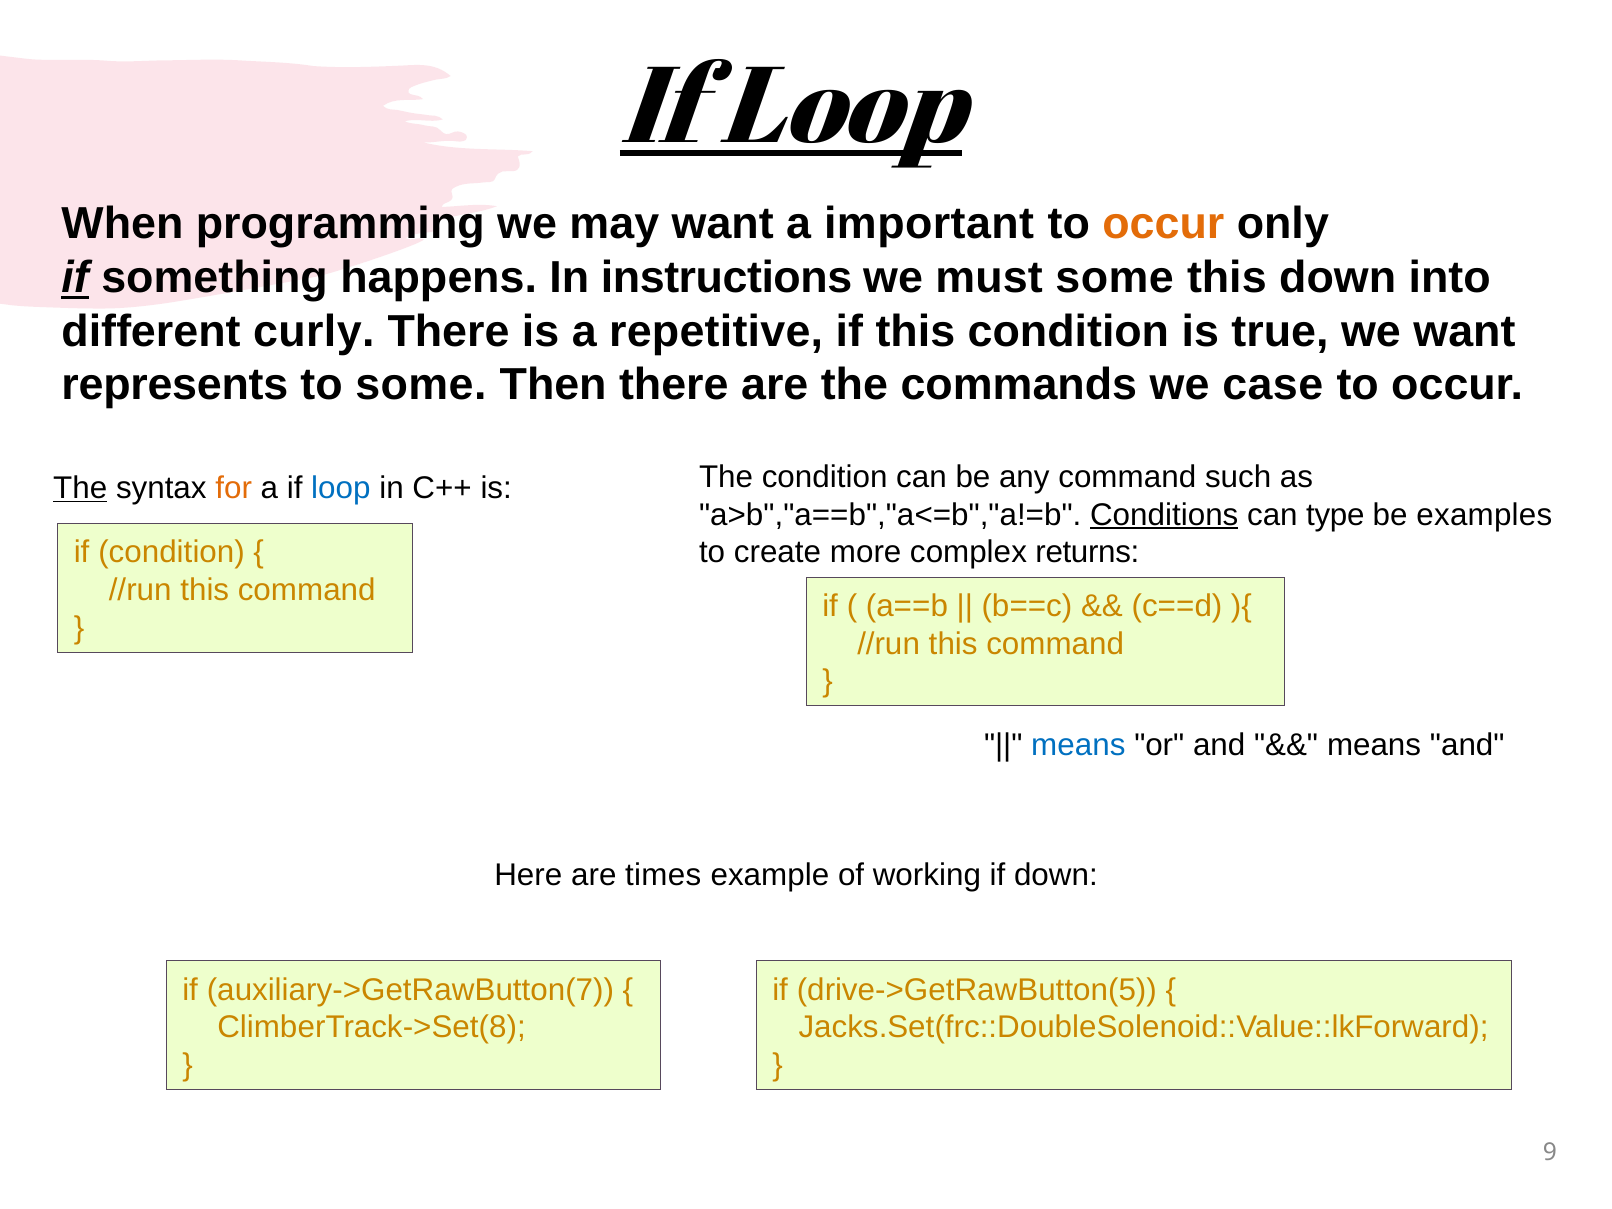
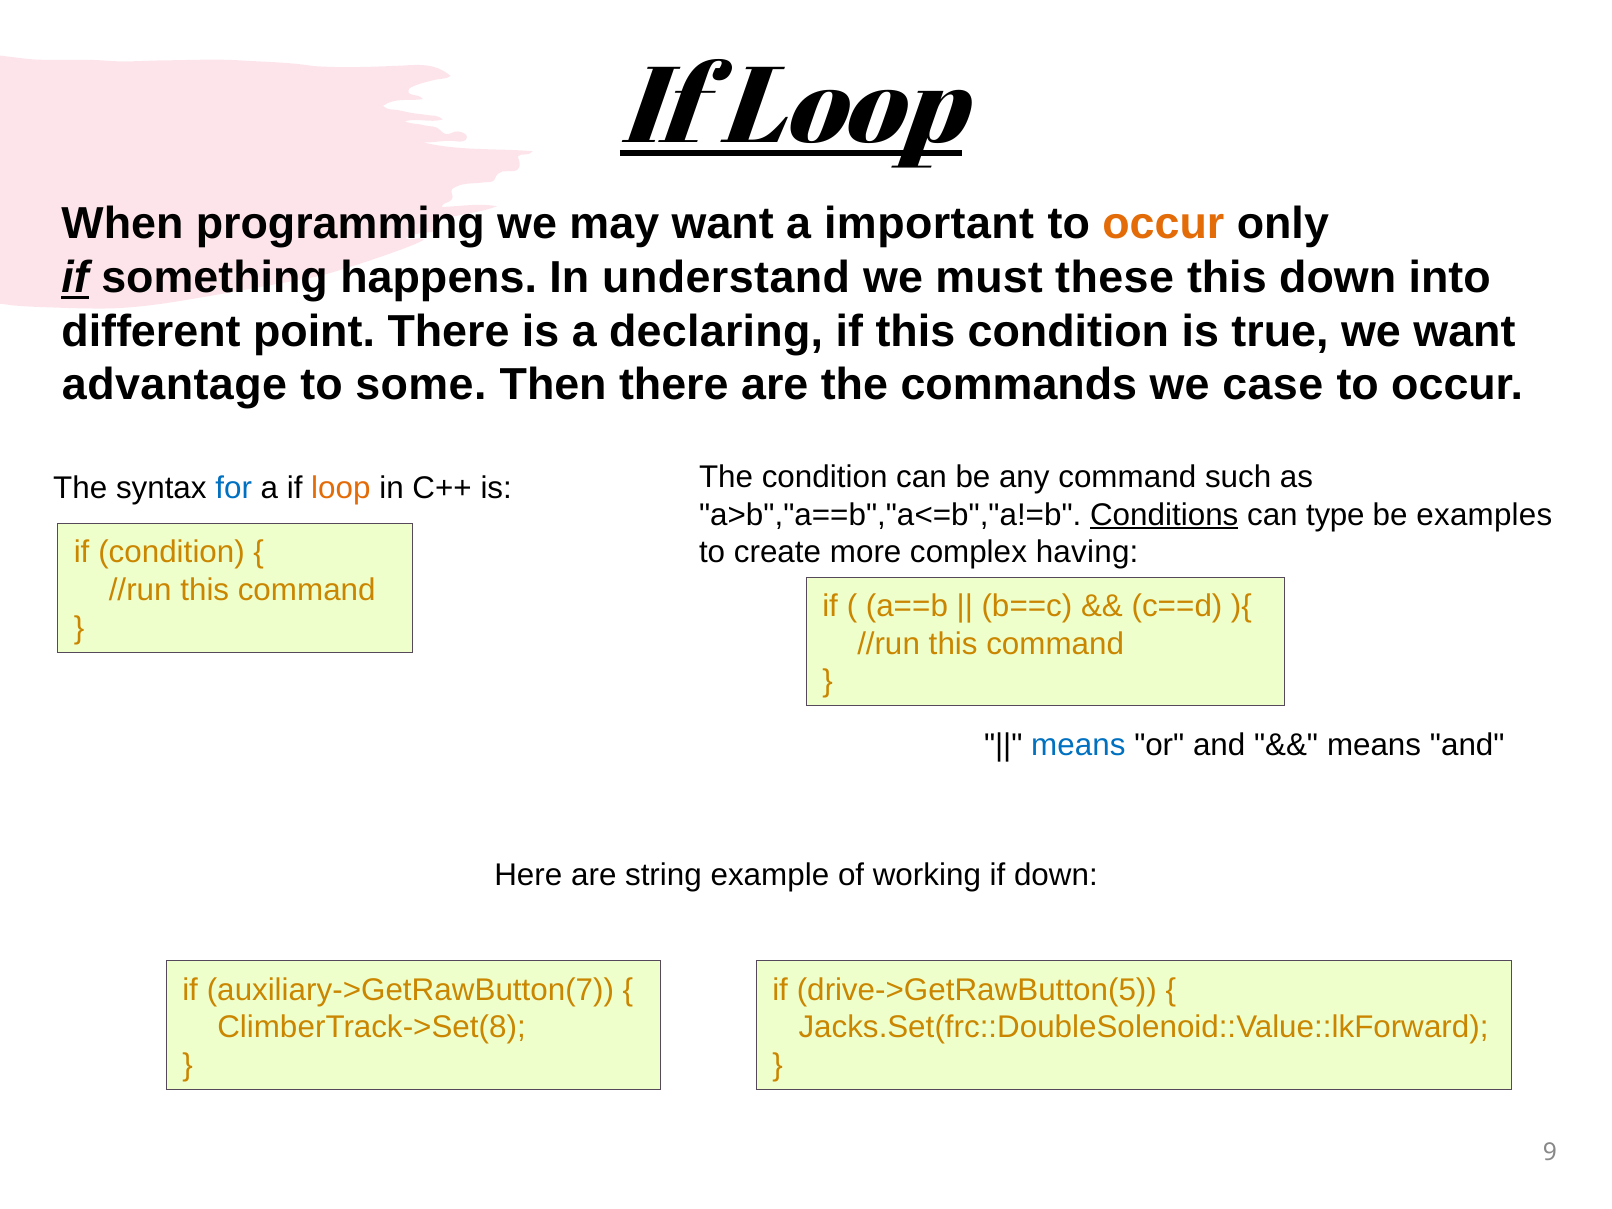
instructions: instructions -> understand (726, 278)
must some: some -> these (1115, 278)
curly: curly -> point (314, 331)
repetitive: repetitive -> declaring (716, 331)
represents: represents -> advantage (175, 385)
The underline: present -> none (80, 488)
for colour: orange -> blue (234, 488)
loop colour: blue -> orange (341, 488)
returns: returns -> having (1087, 552)
times: times -> string (663, 876)
